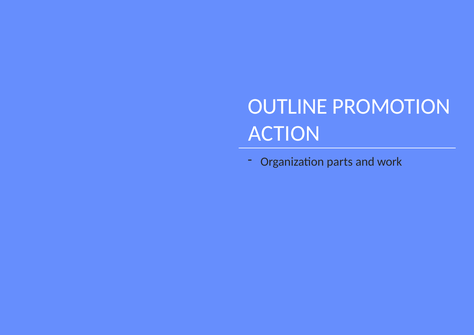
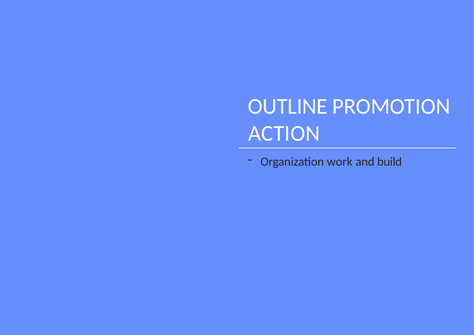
parts: parts -> work (340, 162)
work: work -> build (390, 162)
